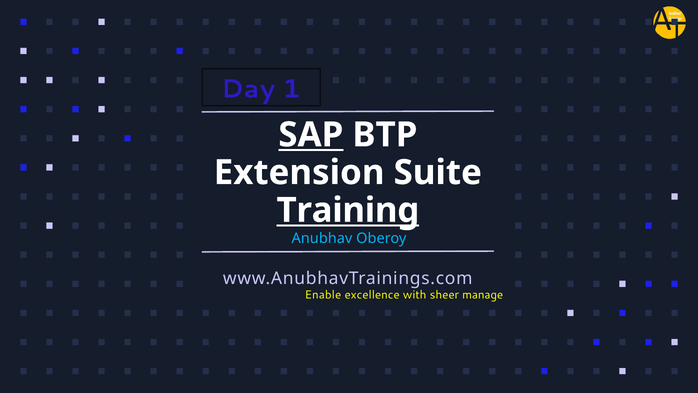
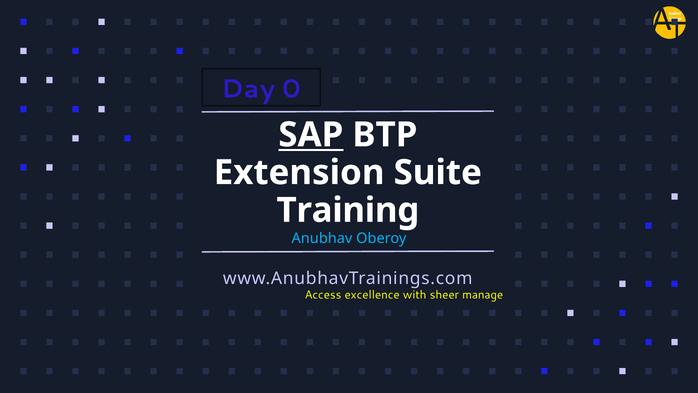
1: 1 -> 0 (292, 89)
Training underline: present -> none (348, 210)
Enable: Enable -> Access (323, 295)
